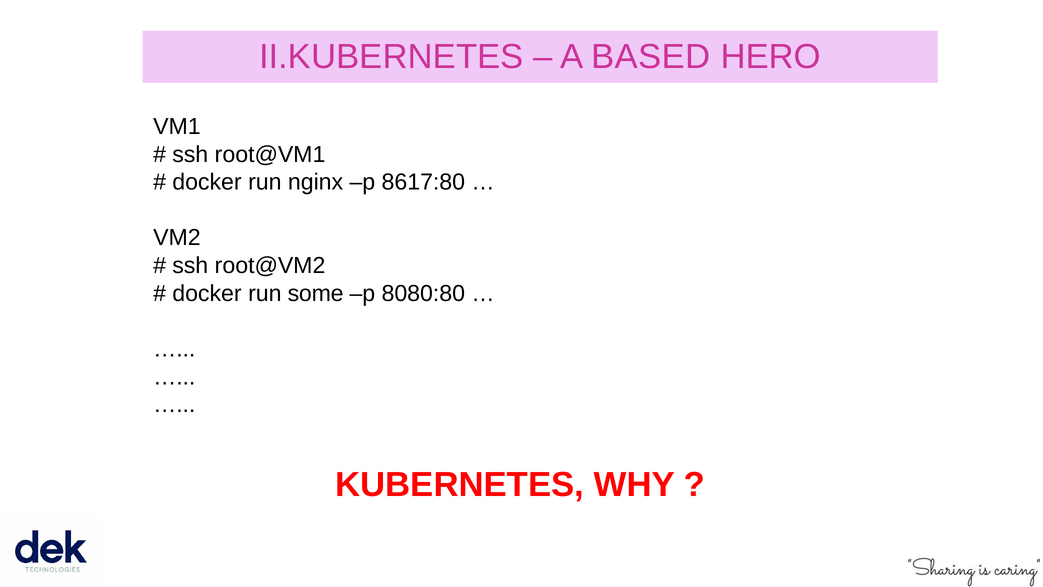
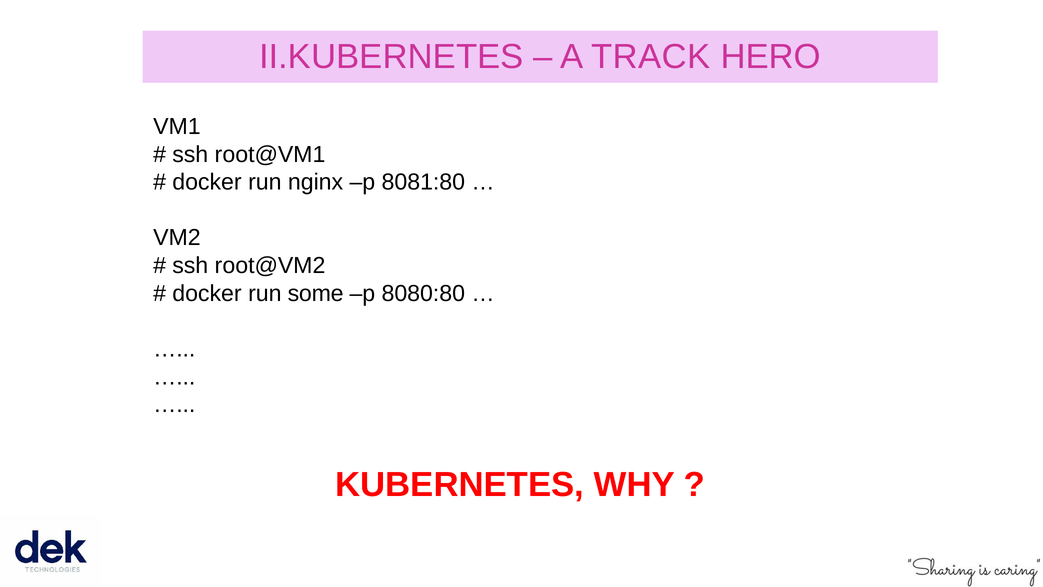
BASED: BASED -> TRACK (651, 57)
8617:80: 8617:80 -> 8081:80 (423, 182)
